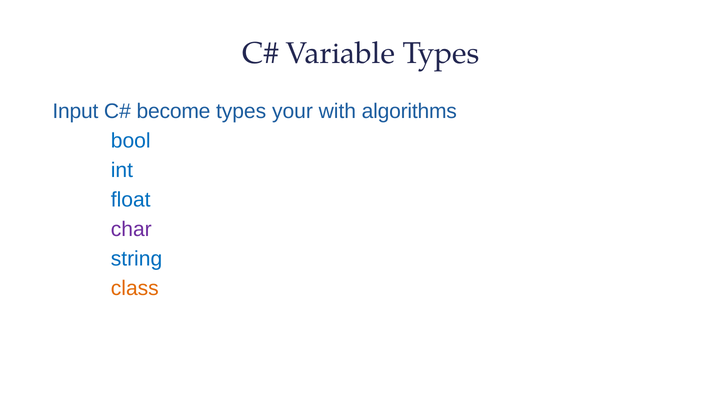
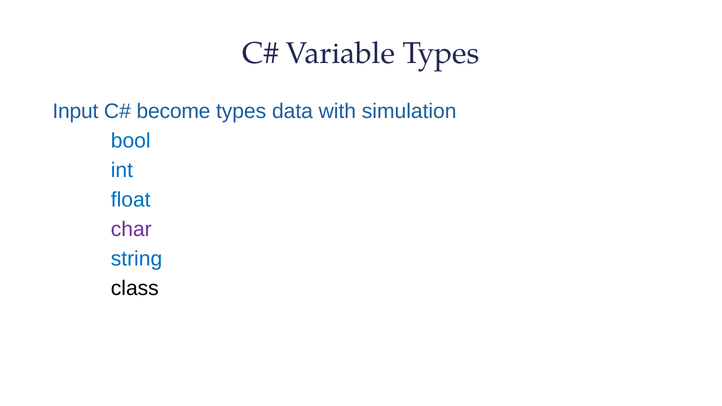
your: your -> data (292, 112)
algorithms: algorithms -> simulation (409, 112)
class colour: orange -> black (135, 289)
